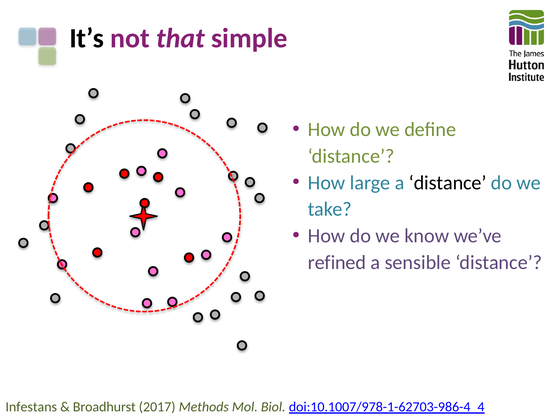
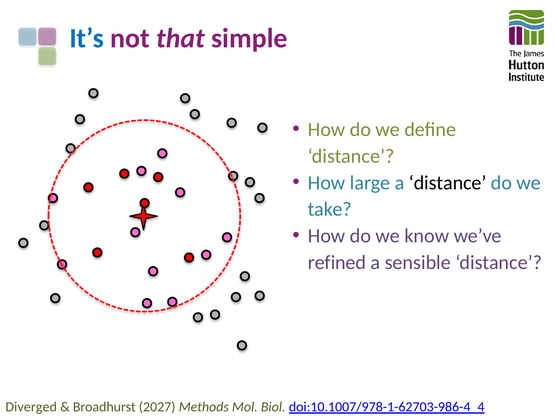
It’s colour: black -> blue (87, 38)
Infestans: Infestans -> Diverged (31, 408)
2017: 2017 -> 2027 (157, 408)
